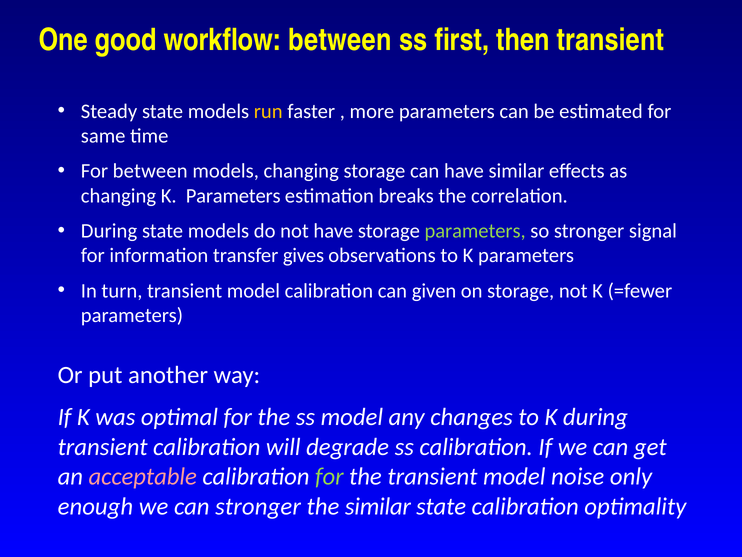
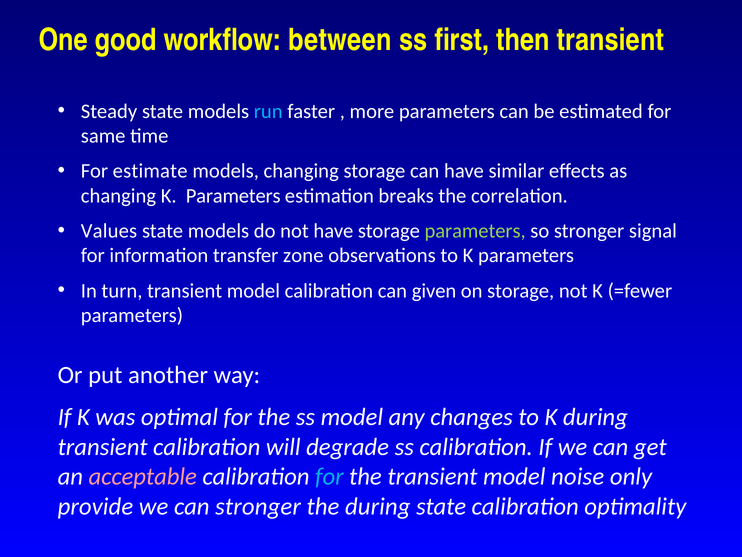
run colour: yellow -> light blue (268, 111)
For between: between -> estimate (150, 171)
During: During -> Values (109, 231)
gives: gives -> zone (303, 255)
for colour: light green -> light blue (329, 476)
enough: enough -> provide (95, 506)
the similar: similar -> during (378, 506)
